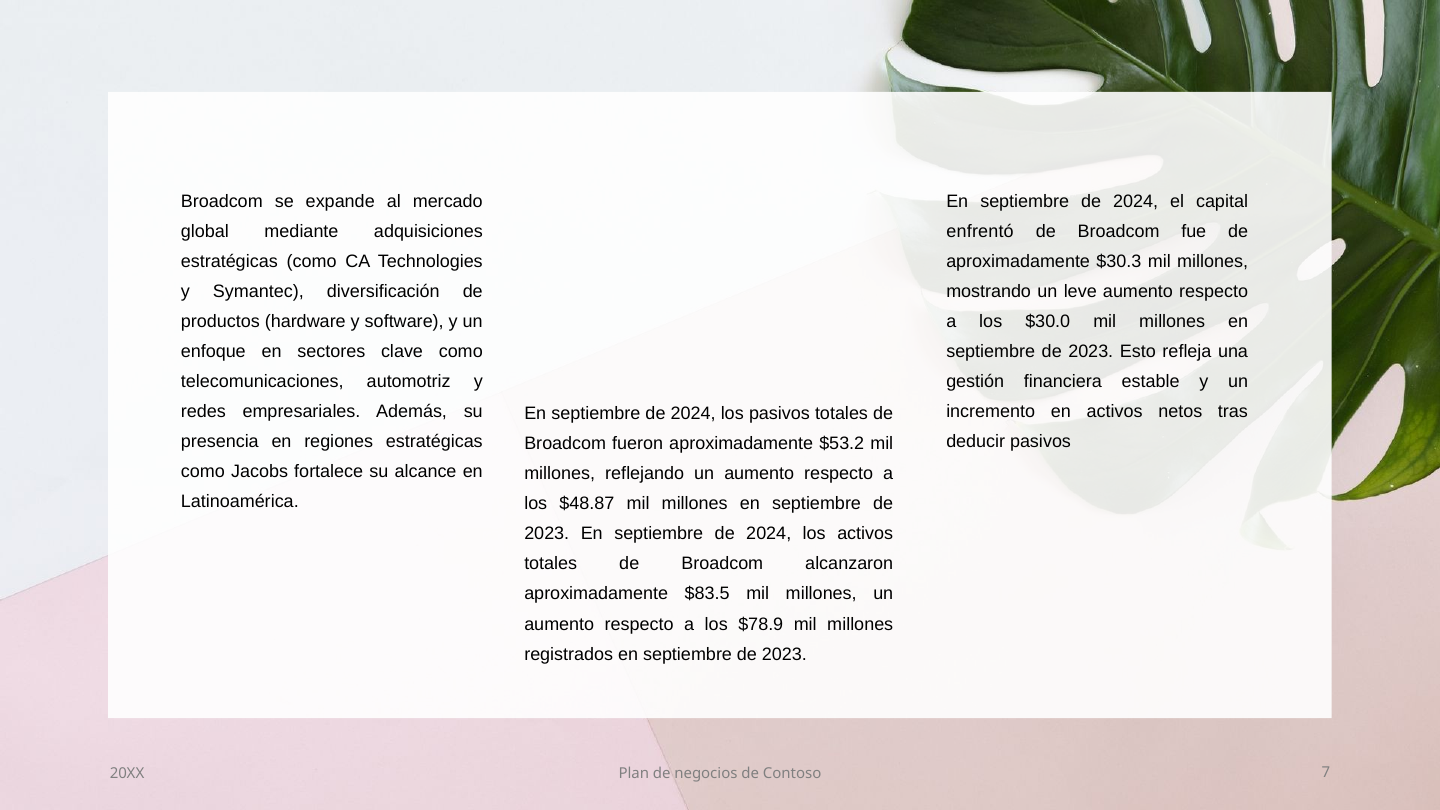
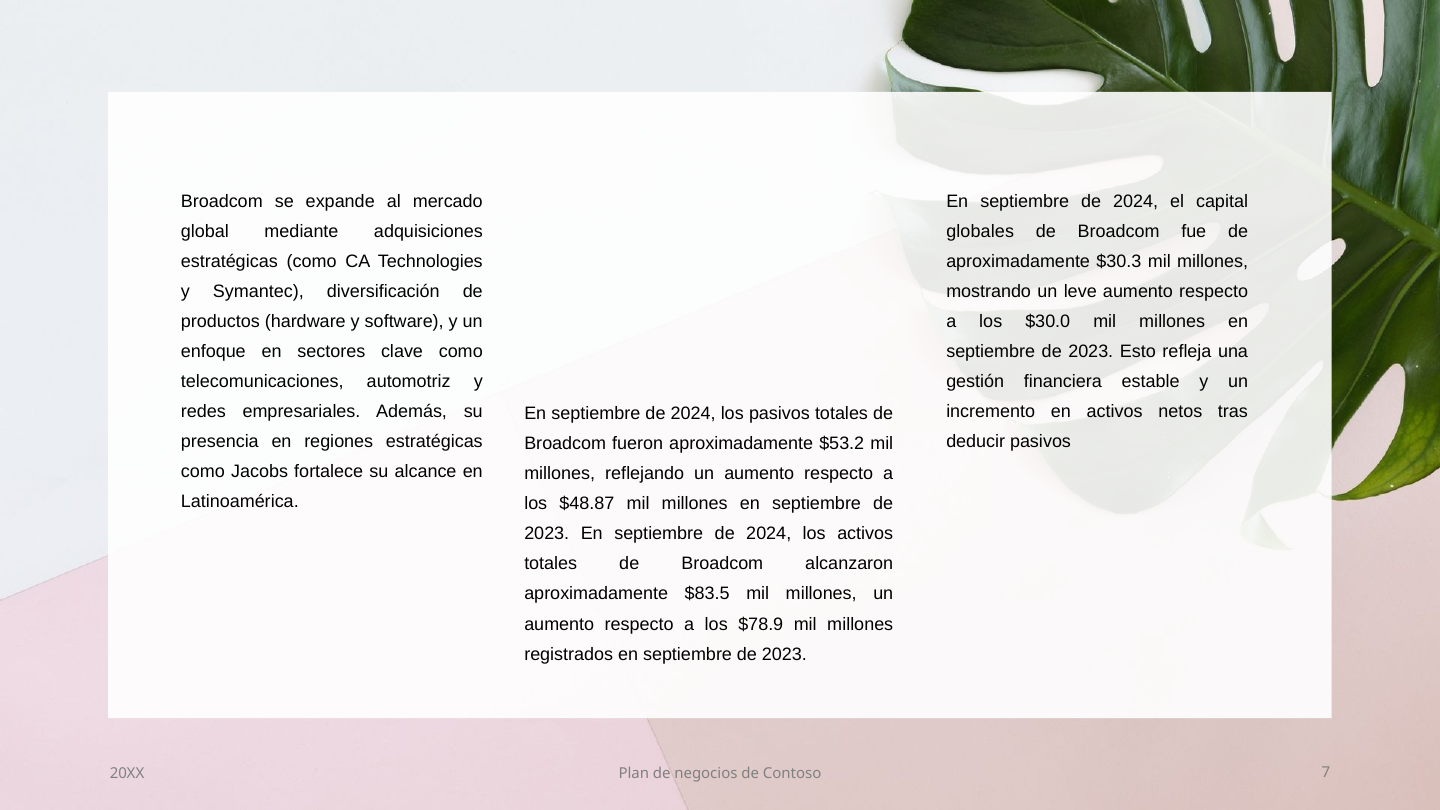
enfrentó: enfrentó -> globales (980, 232)
